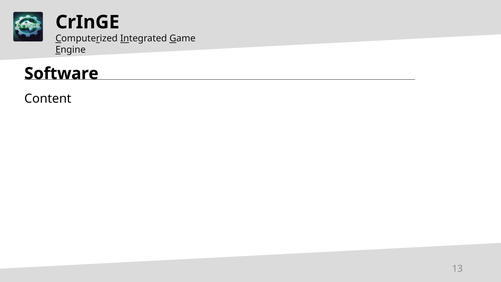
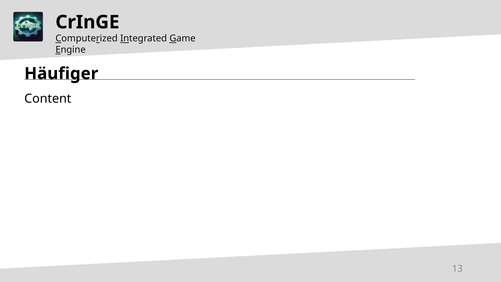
Software: Software -> Häufiger (61, 74)
